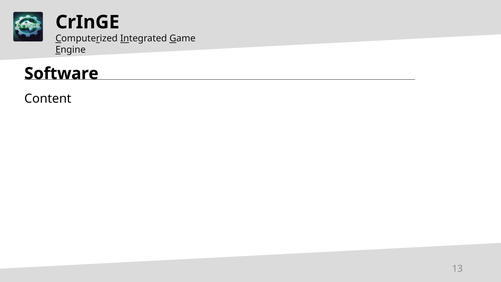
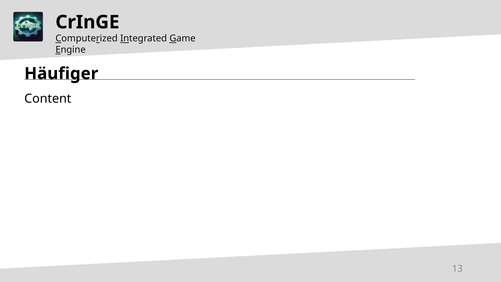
Software: Software -> Häufiger (61, 74)
